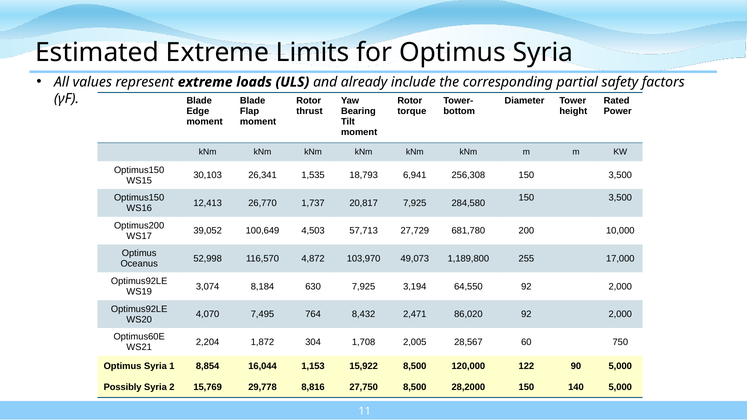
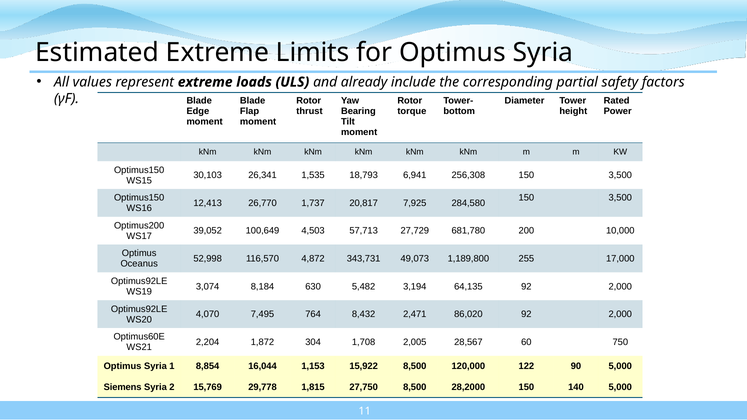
103,970: 103,970 -> 343,731 (364, 259)
630 7,925: 7,925 -> 5,482 (364, 287)
64,550: 64,550 -> 64,135 (468, 287)
Possibly: Possibly -> Siemens (123, 387)
8,816: 8,816 -> 1,815 (313, 387)
